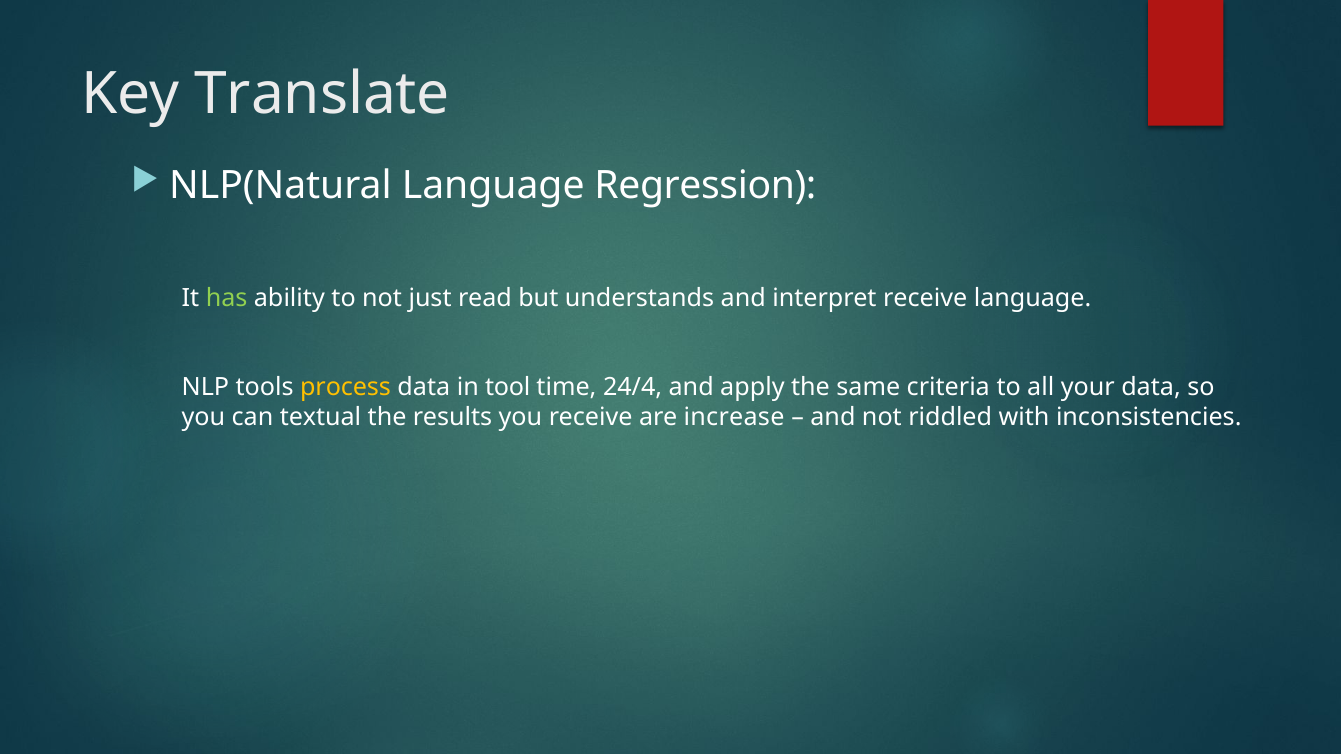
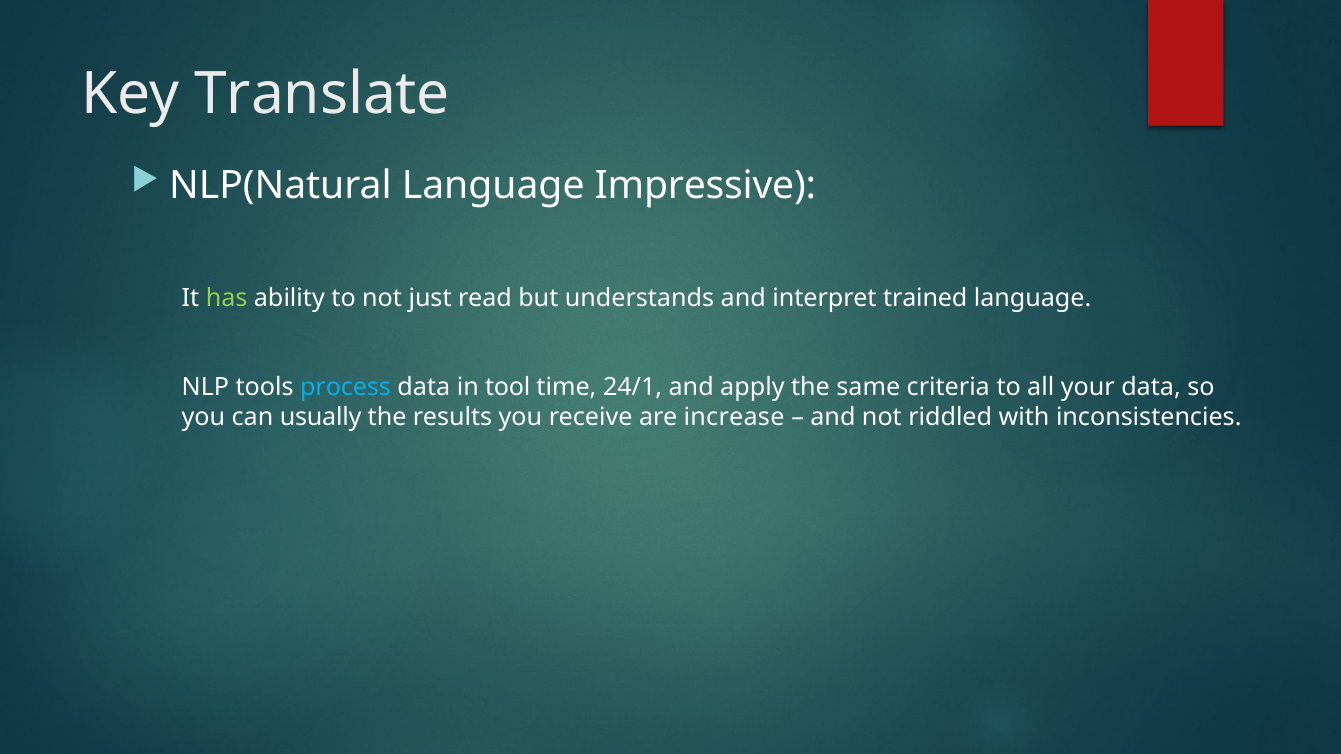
Regression: Regression -> Impressive (705, 186)
interpret receive: receive -> trained (925, 299)
process colour: yellow -> light blue (346, 387)
24/4: 24/4 -> 24/1 (633, 387)
textual: textual -> usually (321, 417)
